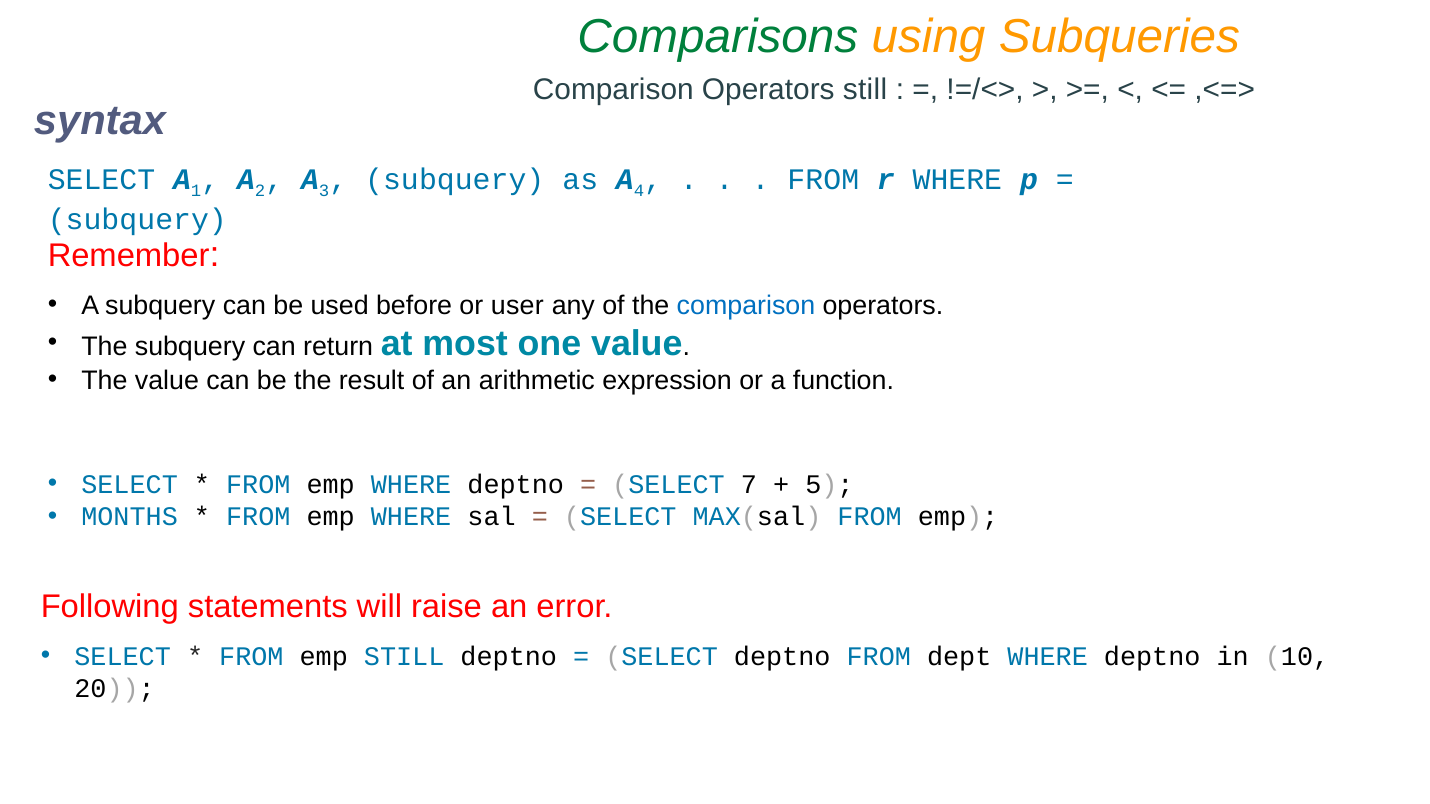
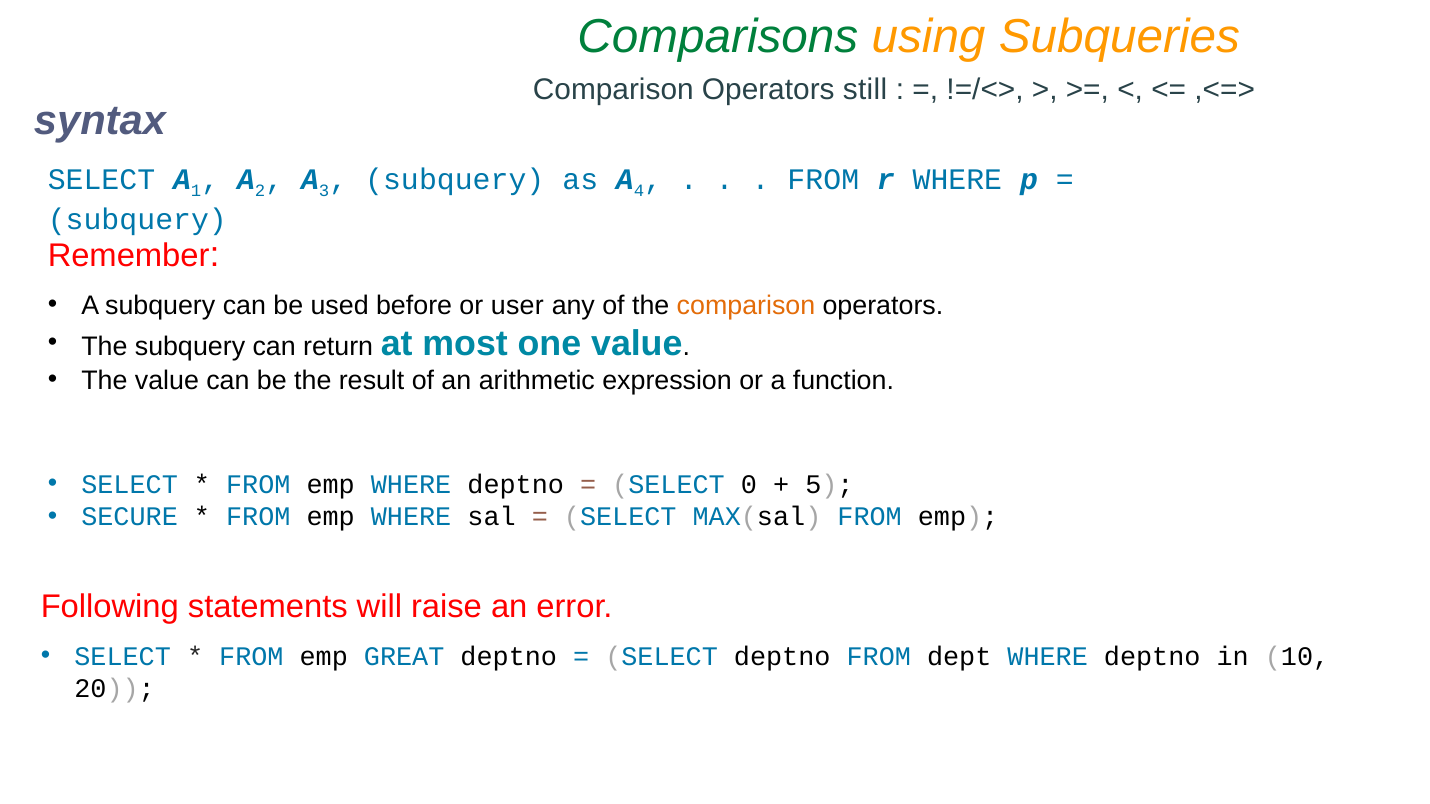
comparison colour: blue -> orange (746, 306)
7: 7 -> 0 (749, 485)
MONTHS: MONTHS -> SECURE (130, 517)
emp STILL: STILL -> GREAT (404, 657)
